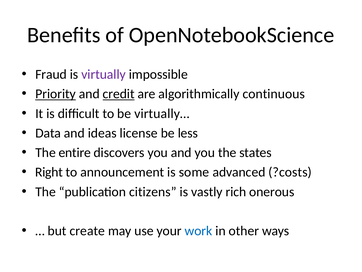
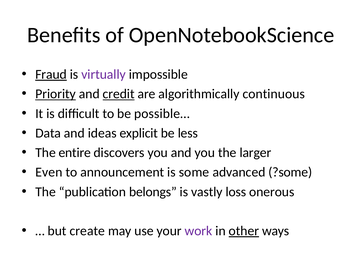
Fraud underline: none -> present (51, 74)
virtually…: virtually… -> possible… (162, 113)
license: license -> explicit (139, 133)
states: states -> larger (255, 152)
Right: Right -> Even (49, 172)
?costs: ?costs -> ?some (290, 172)
citizens: citizens -> belongs (153, 191)
rich: rich -> loss (236, 191)
work colour: blue -> purple (199, 230)
other underline: none -> present (244, 230)
